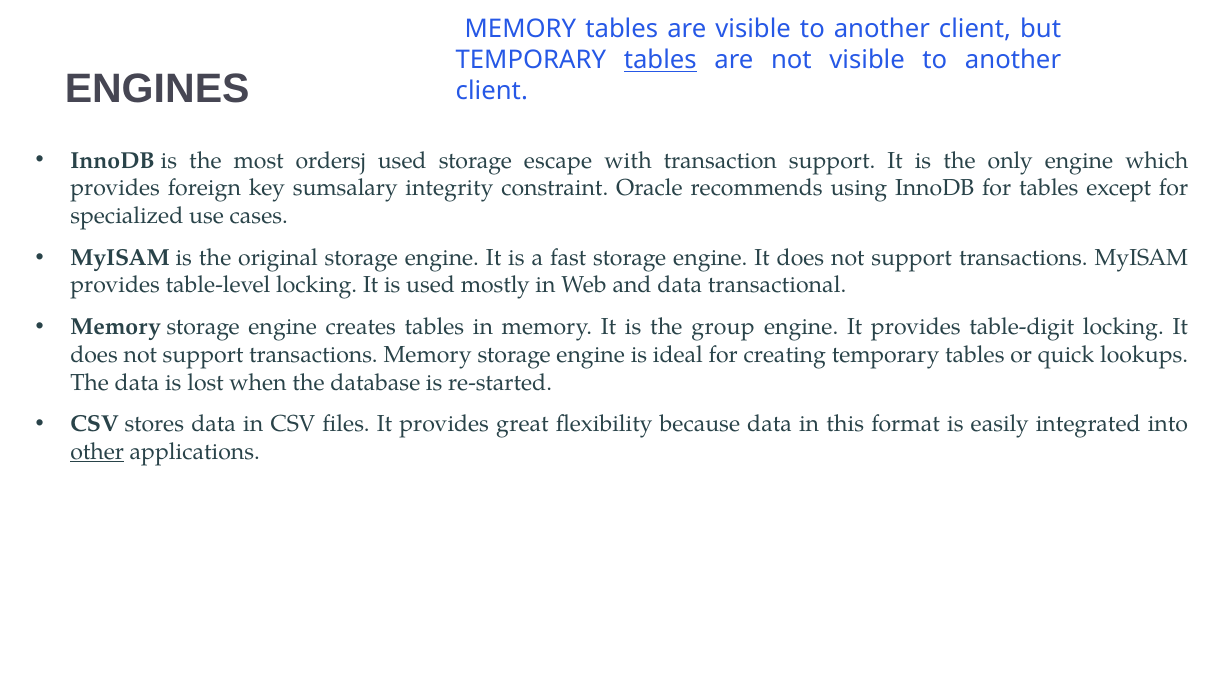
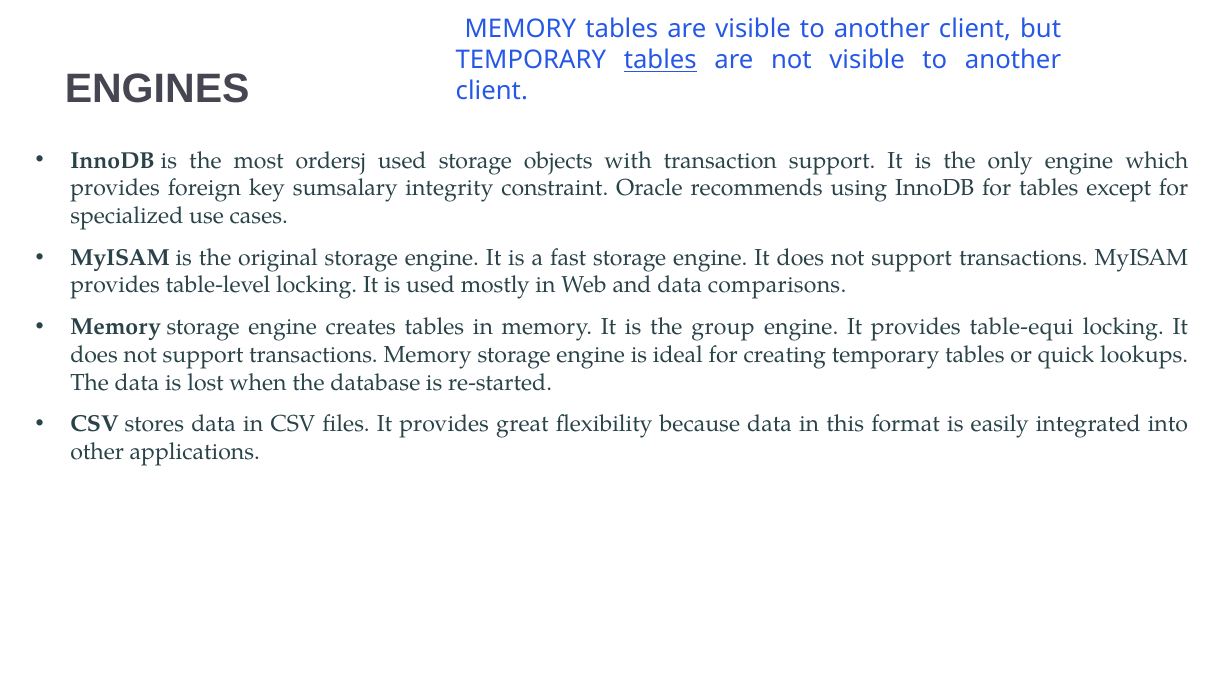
escape: escape -> objects (558, 161)
transactional: transactional -> comparisons (777, 285)
table-digit: table-digit -> table-equi (1022, 327)
other underline: present -> none (97, 452)
